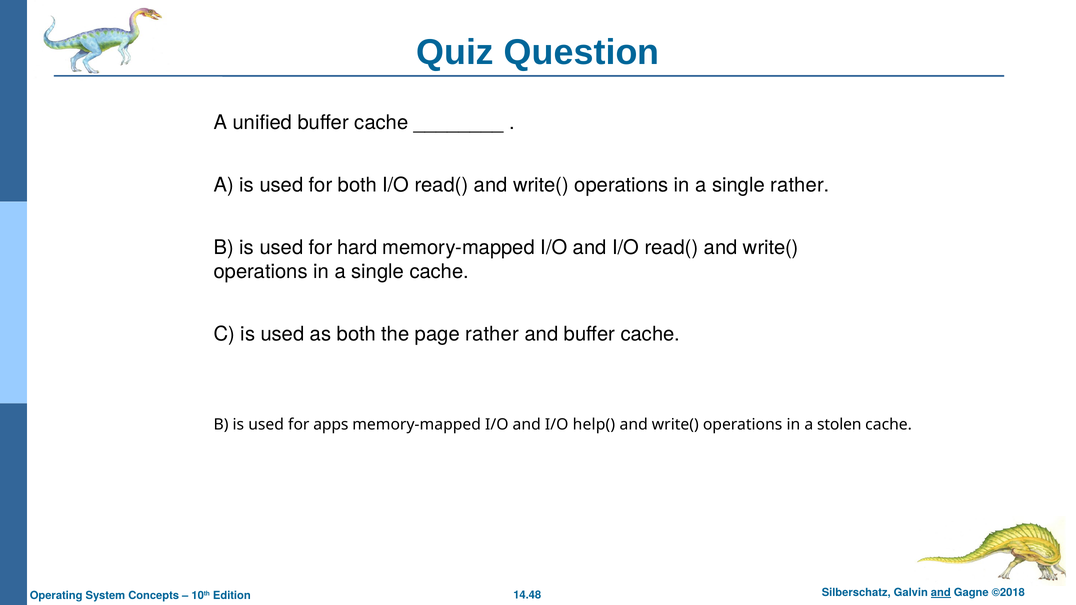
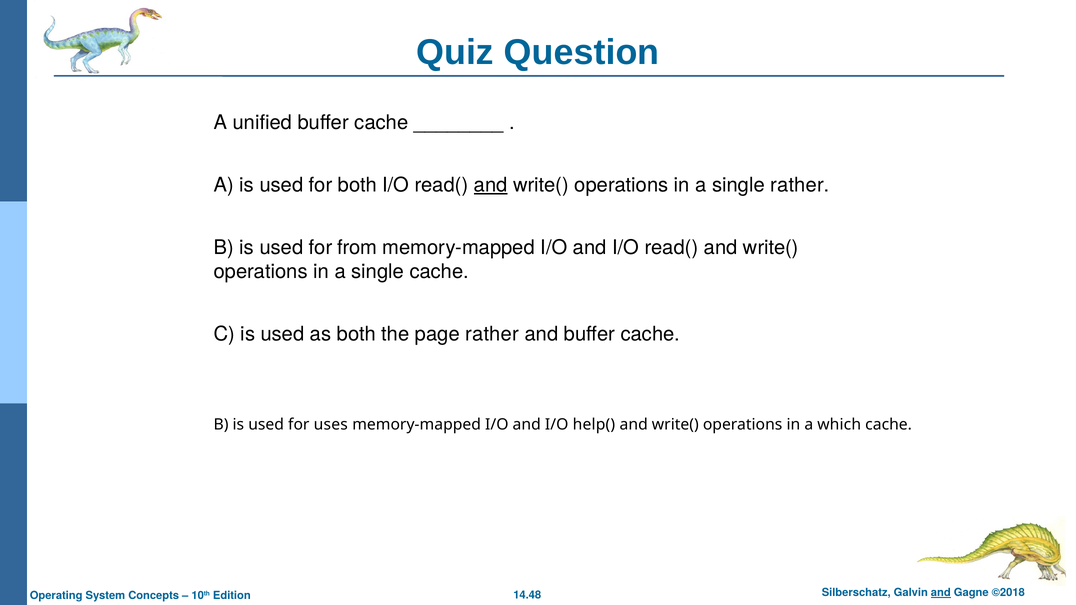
and underline: none -> present (491, 185)
hard: hard -> from (357, 248)
apps: apps -> uses (331, 425)
stolen: stolen -> which (839, 425)
